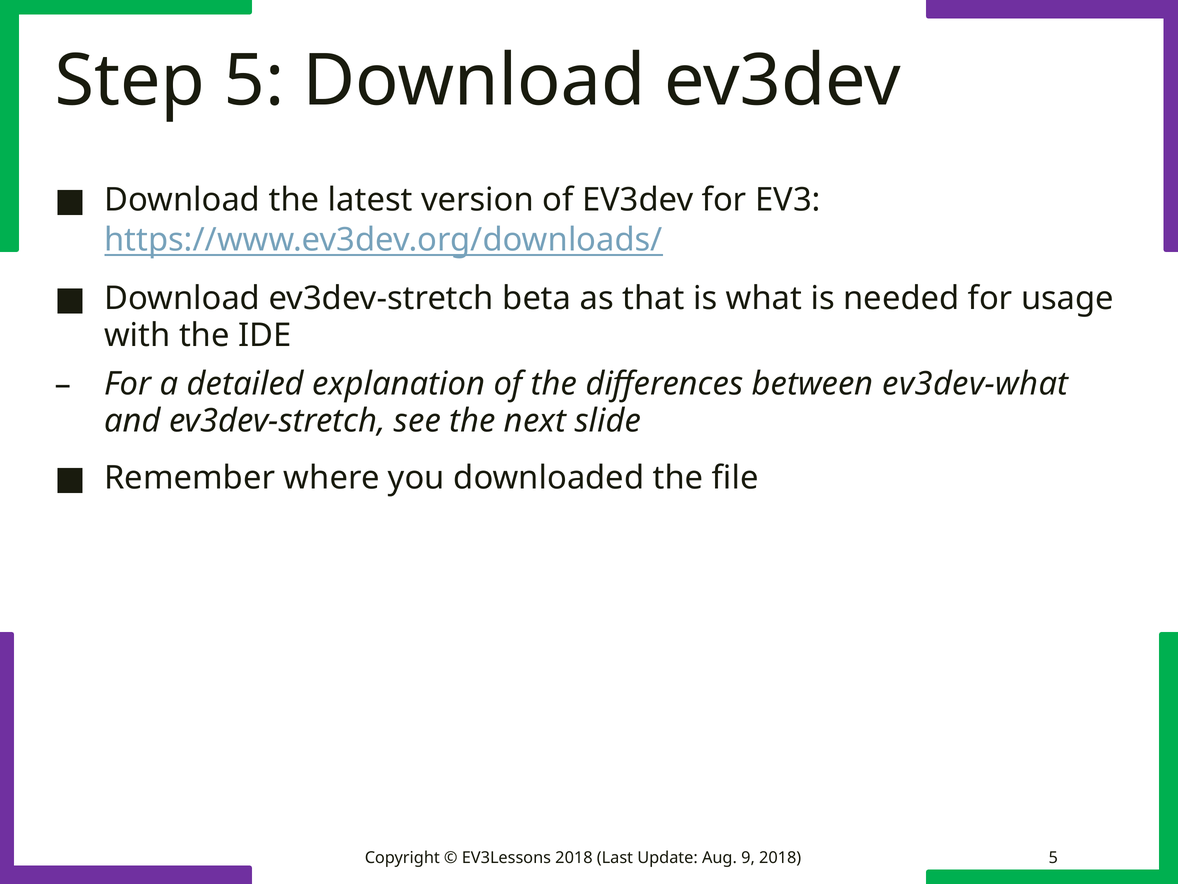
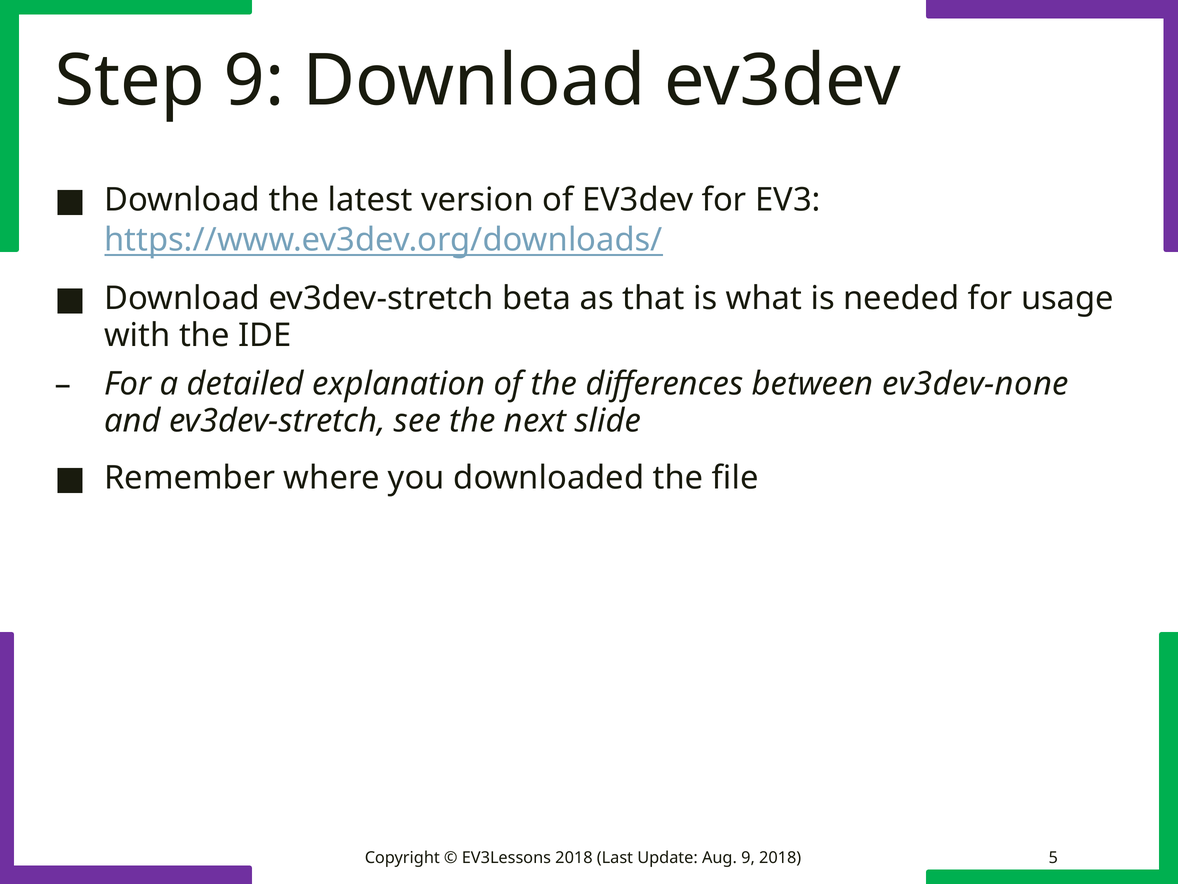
Step 5: 5 -> 9 (254, 81)
ev3dev-what: ev3dev-what -> ev3dev-none (975, 384)
